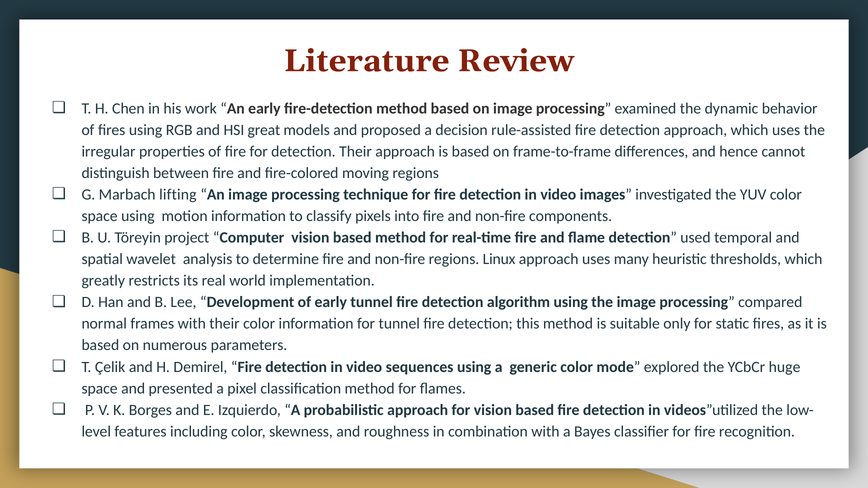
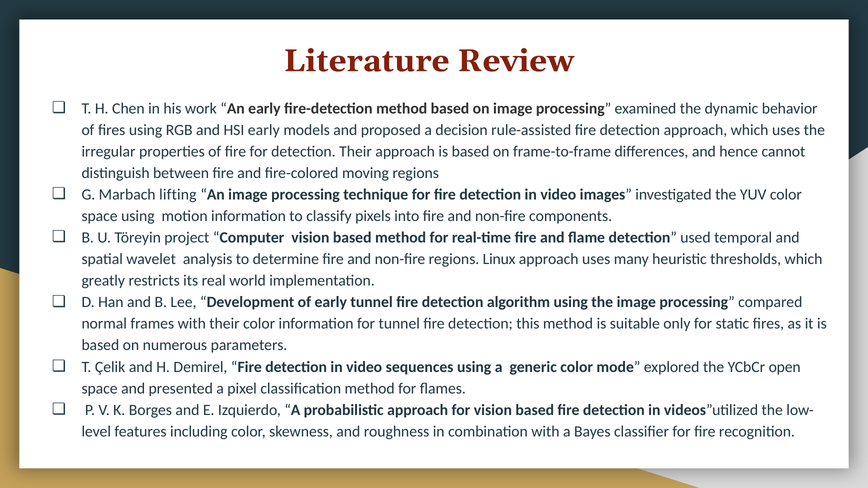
HSI great: great -> early (264, 130)
huge: huge -> open (785, 367)
